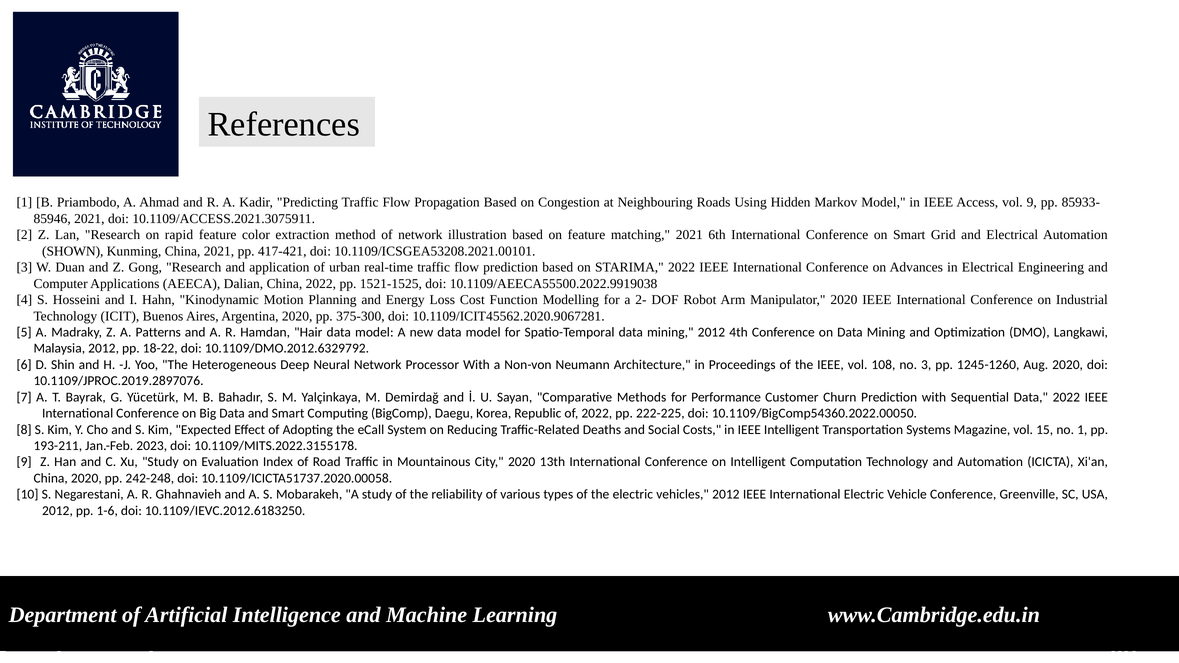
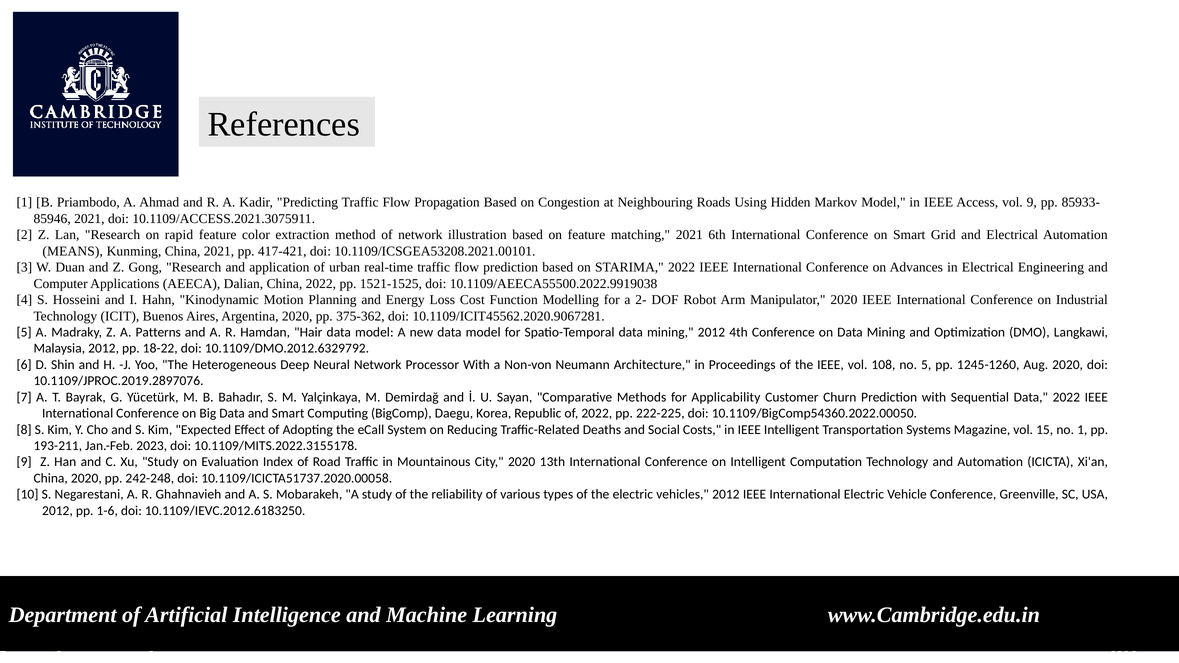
SHOWN: SHOWN -> MEANS (73, 251)
375-300: 375-300 -> 375-362 (360, 316)
no 3: 3 -> 5 (926, 365)
Performance: Performance -> Applicability (726, 397)
